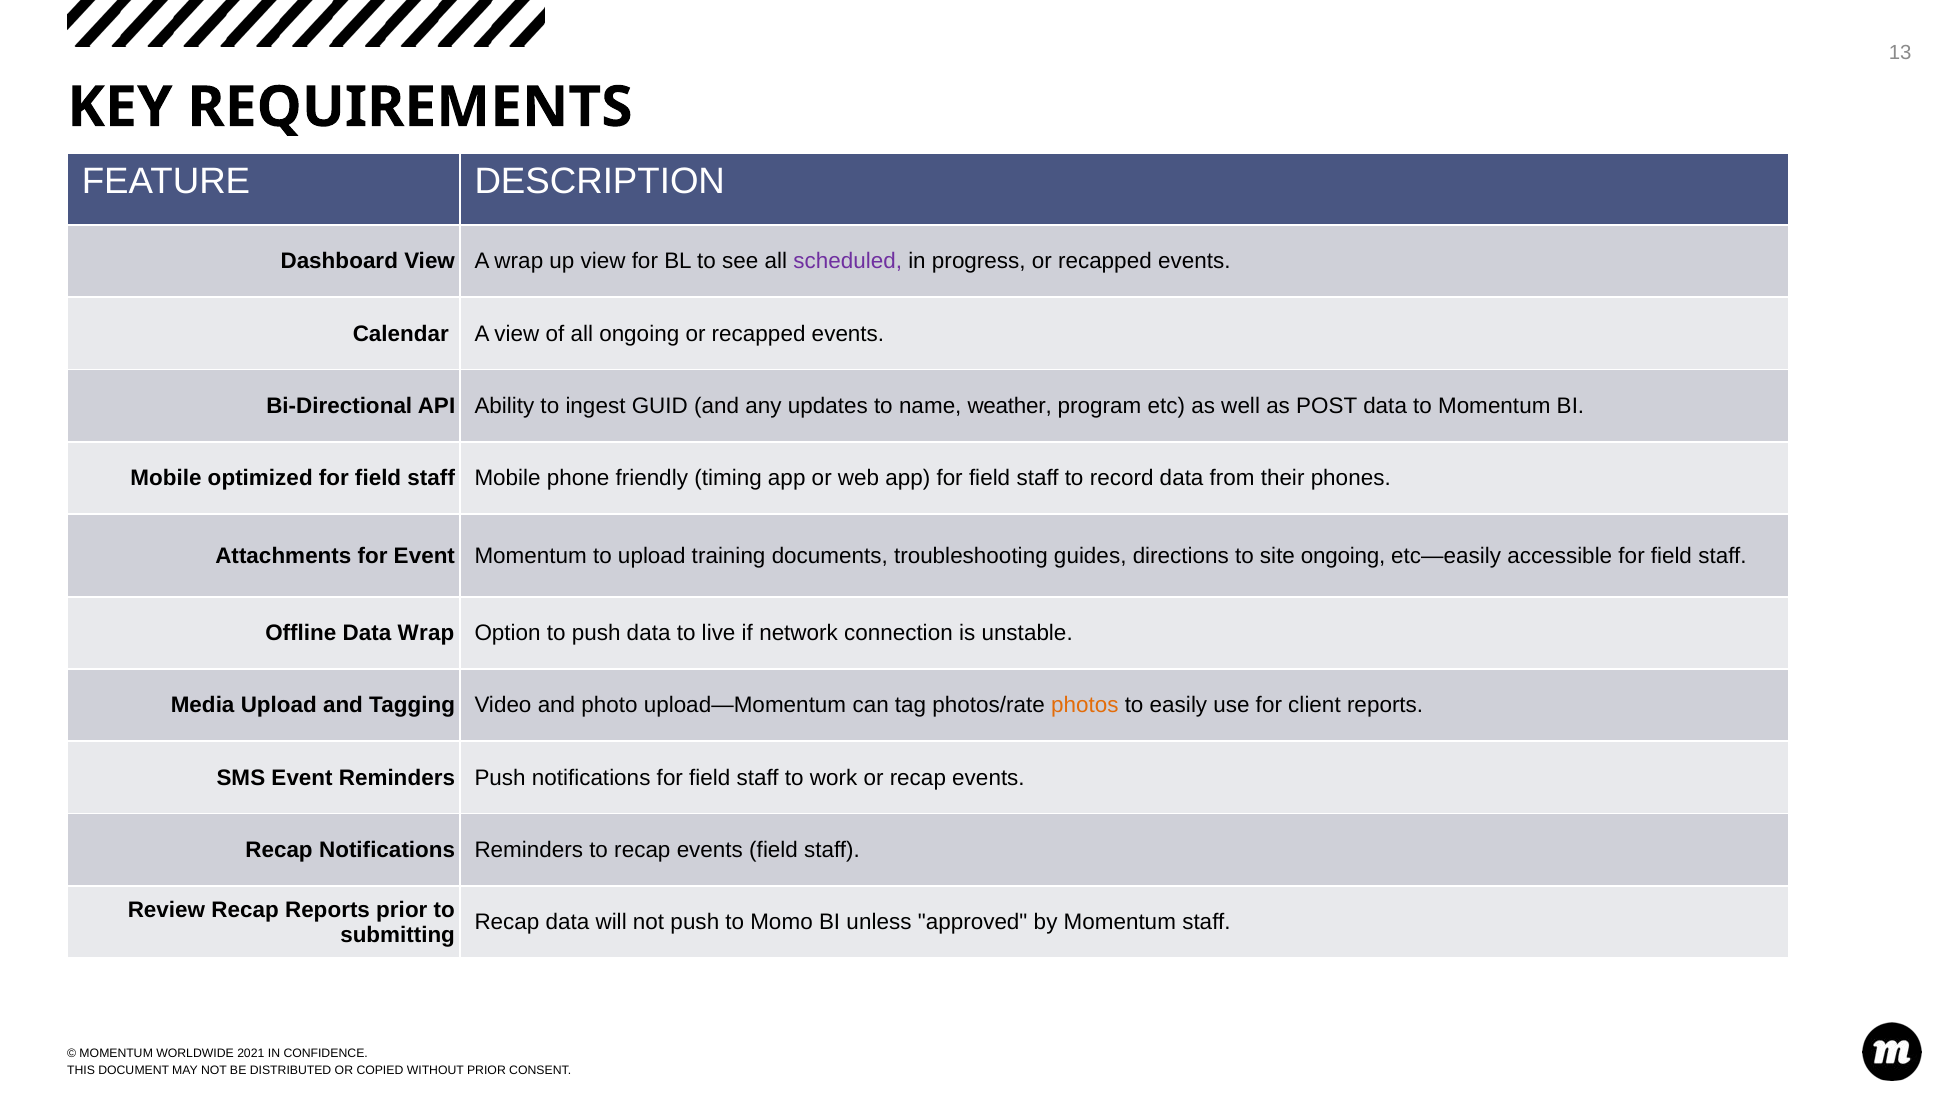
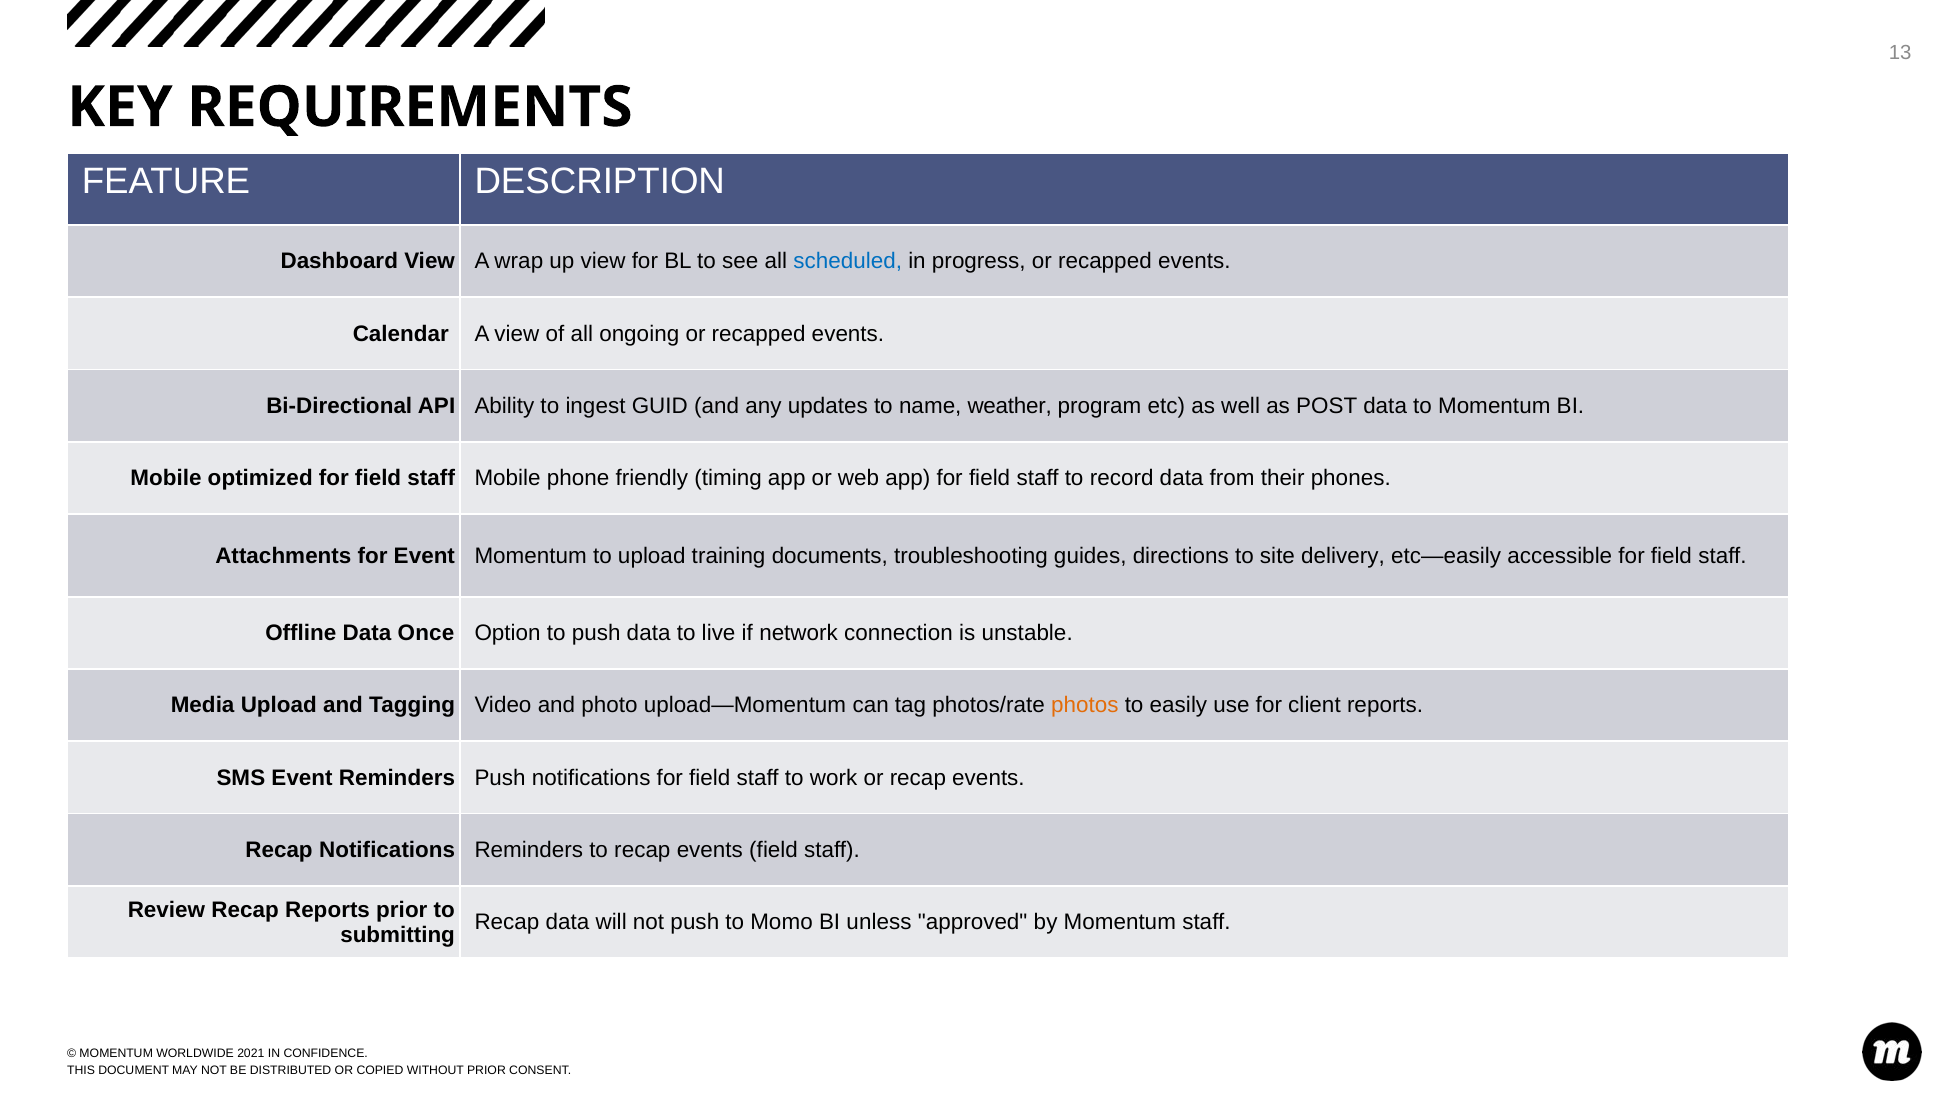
scheduled colour: purple -> blue (848, 262)
site ongoing: ongoing -> delivery (1343, 556)
Data Wrap: Wrap -> Once (426, 633)
